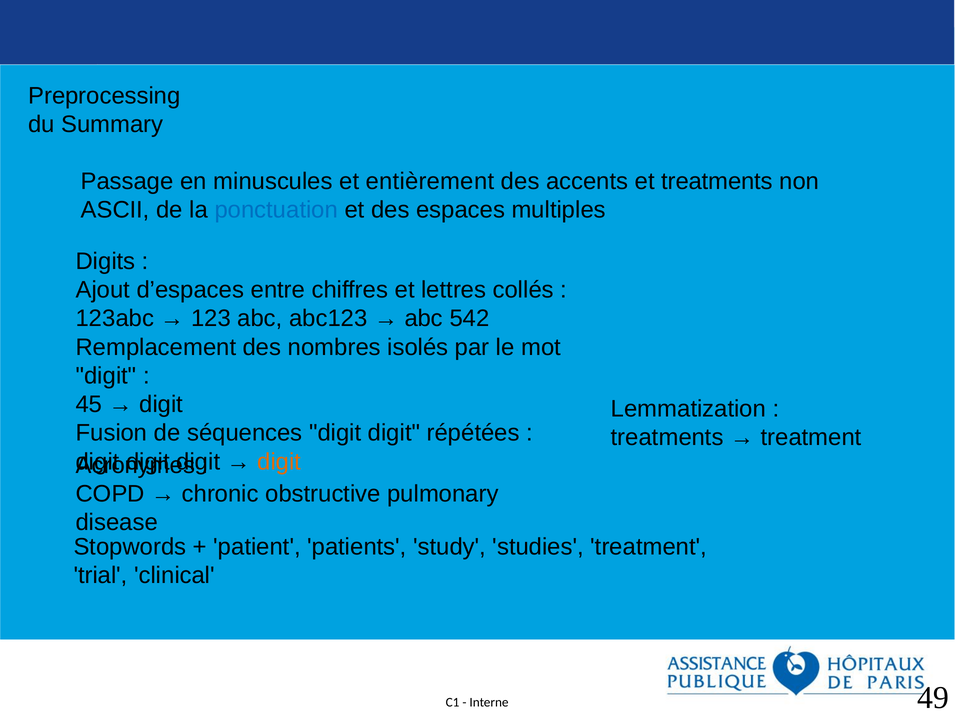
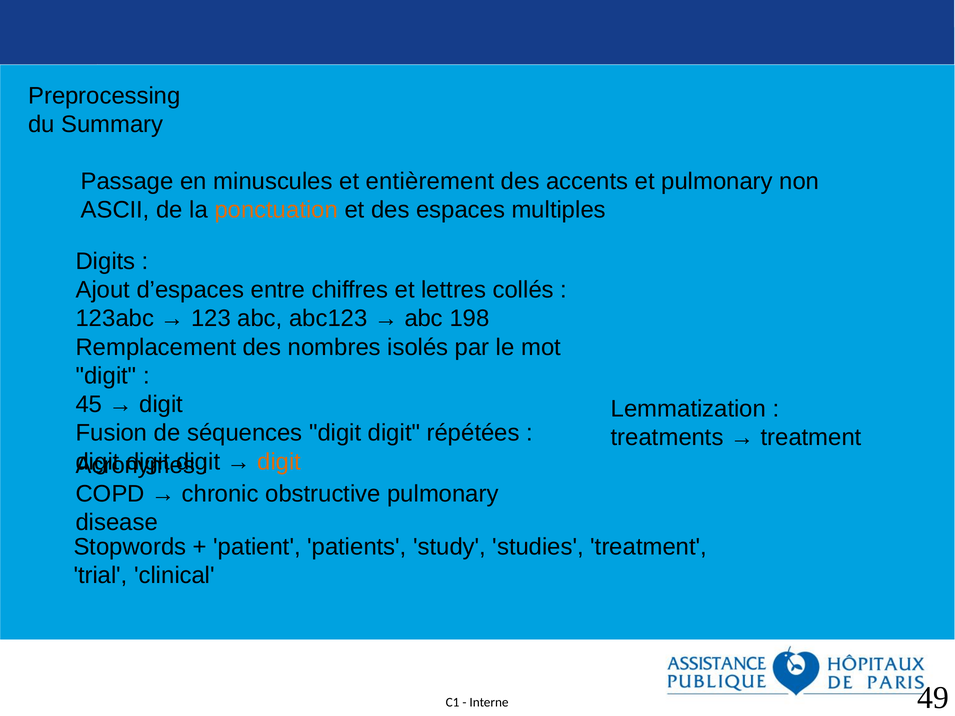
et treatments: treatments -> pulmonary (717, 181)
ponctuation colour: blue -> orange (276, 210)
542: 542 -> 198 (469, 319)
